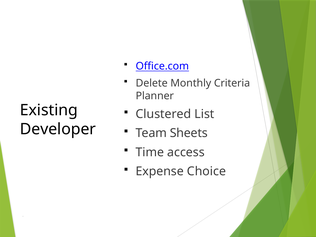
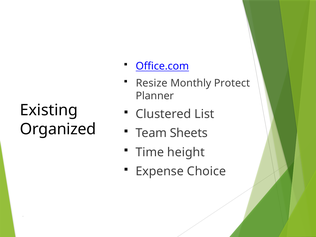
Delete: Delete -> Resize (152, 83)
Criteria: Criteria -> Protect (232, 83)
Developer: Developer -> Organized (58, 129)
access: access -> height (186, 152)
